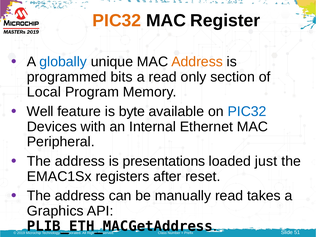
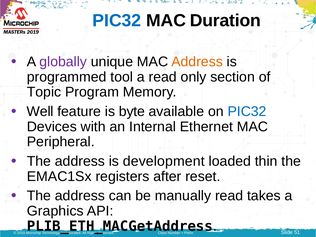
PIC32 colour: orange -> blue (117, 21)
Register: Register -> Duration (225, 21)
globally colour: blue -> purple (63, 62)
bits: bits -> tool (122, 77)
Local: Local -> Topic (44, 92)
presentations: presentations -> development (164, 161)
just: just -> thin (266, 161)
